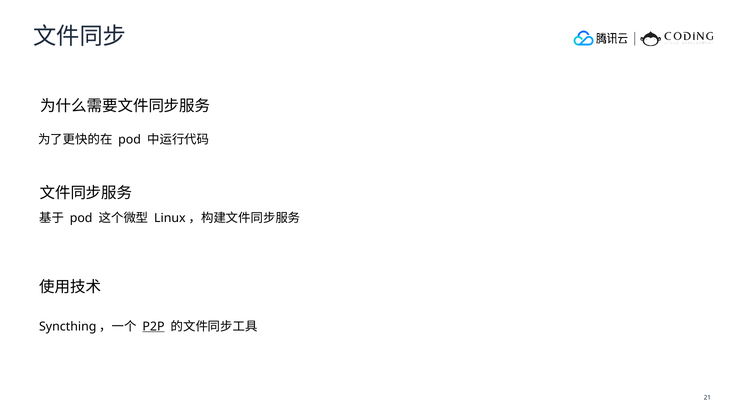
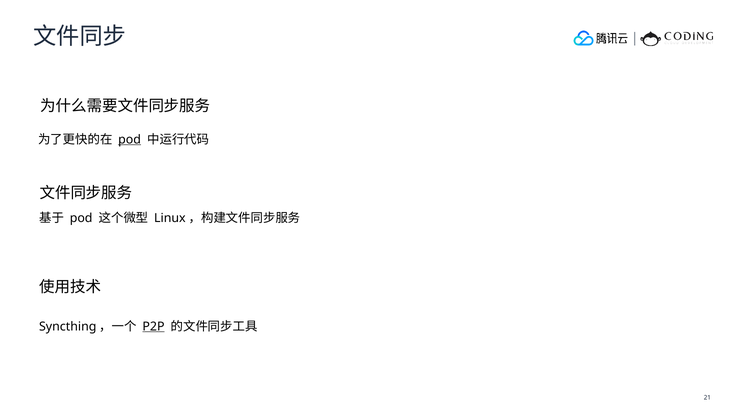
pod underline: none -> present (130, 139)
